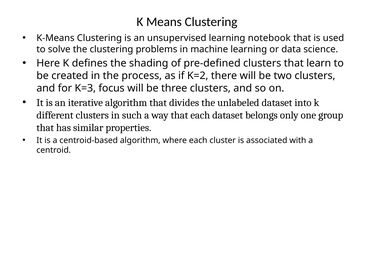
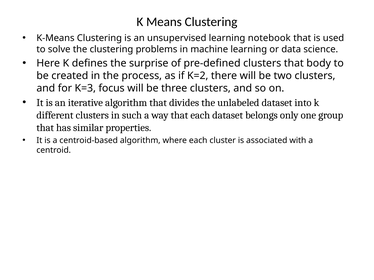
shading: shading -> surprise (149, 63)
learn: learn -> body (319, 63)
